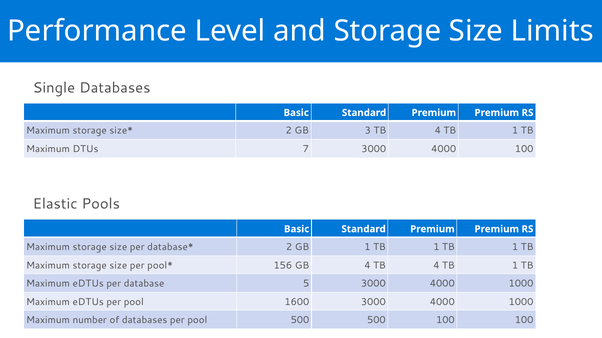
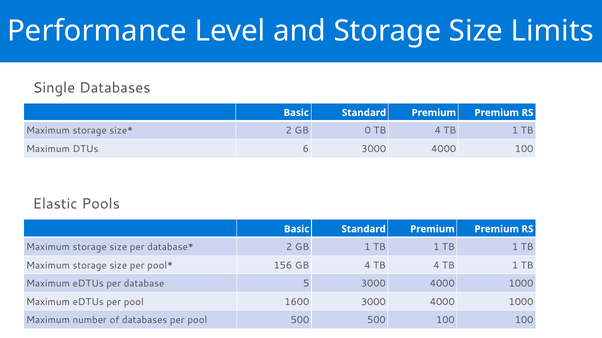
3: 3 -> 0 (368, 131)
7: 7 -> 6 (306, 149)
